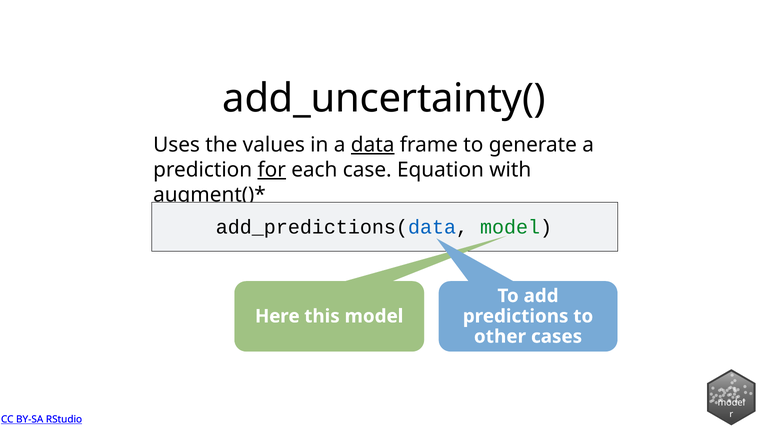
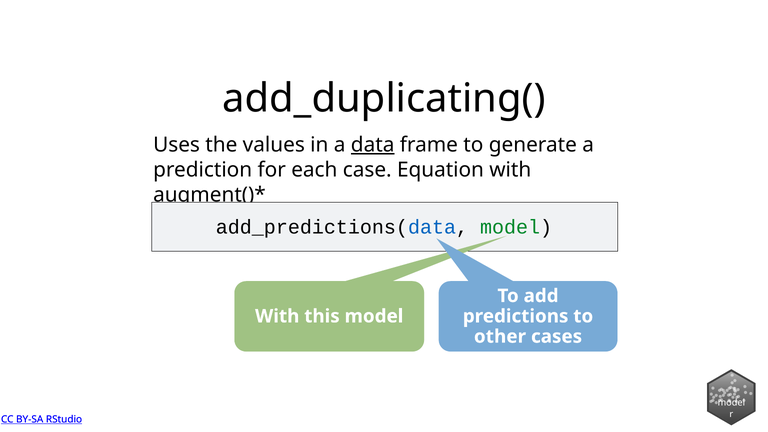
add_uncertainty(: add_uncertainty( -> add_duplicating( (384, 98)
for underline: present -> none (272, 170)
Here: Here -> With (277, 316)
